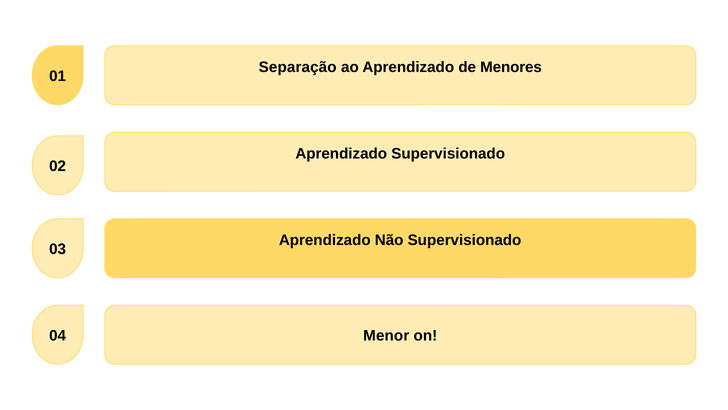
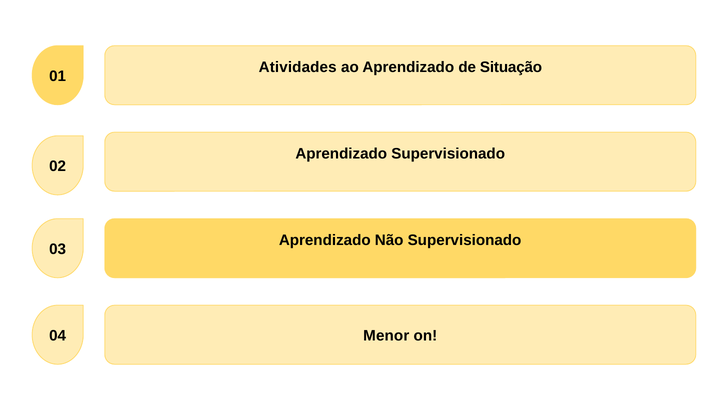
Separação: Separação -> Atividades (298, 67)
Menores: Menores -> Situação (511, 67)
